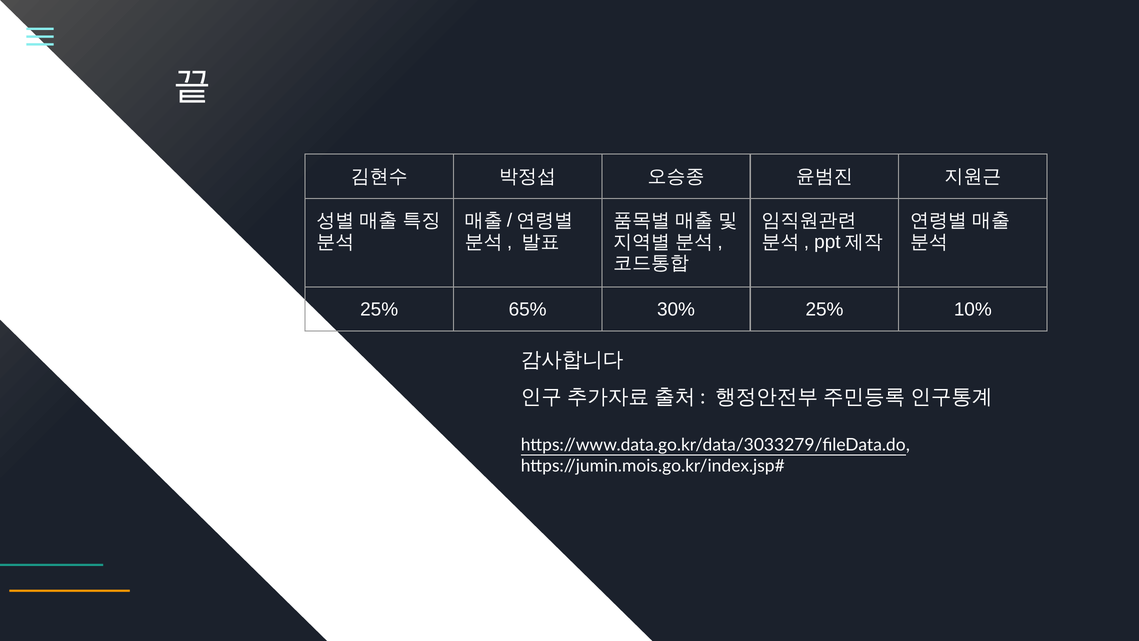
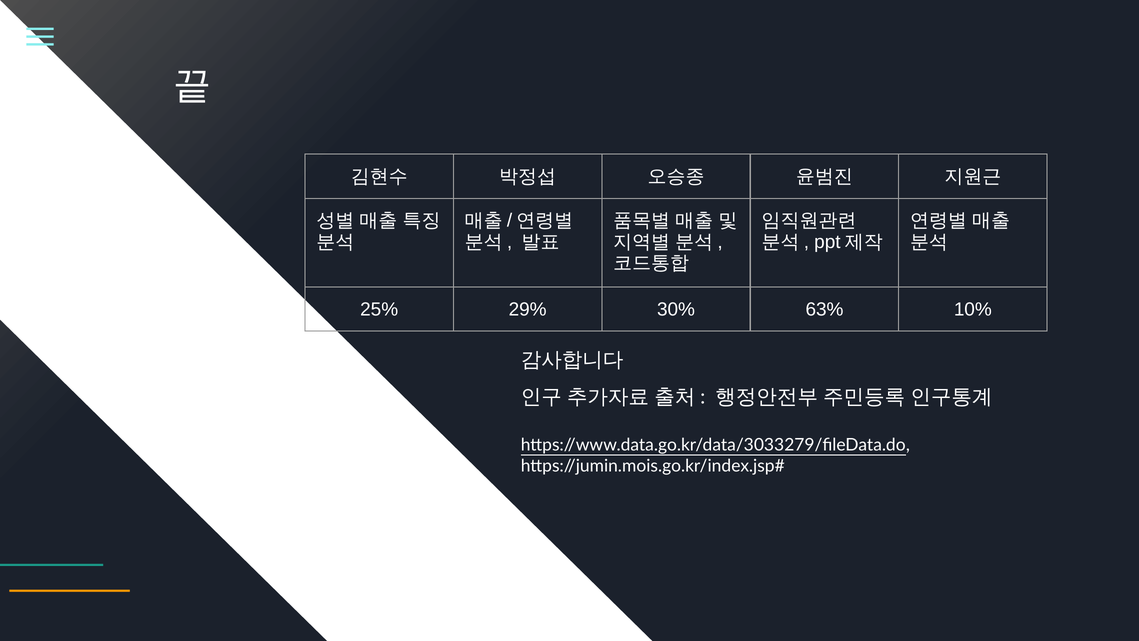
65%: 65% -> 29% (528, 309)
30% 25%: 25% -> 63% (824, 309)
